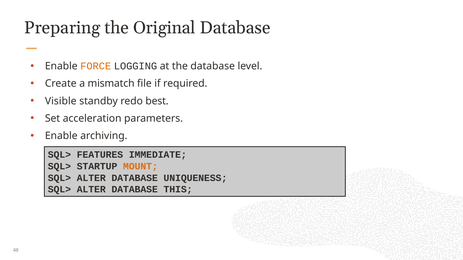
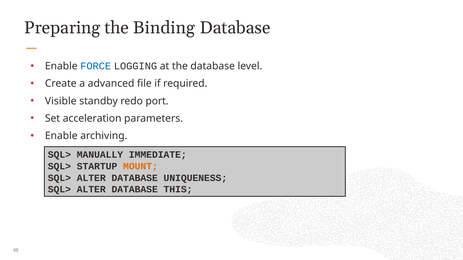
Original: Original -> Binding (164, 28)
FORCE colour: orange -> blue (96, 66)
mismatch: mismatch -> advanced (111, 84)
best: best -> port (157, 101)
FEATURES: FEATURES -> MANUALLY (100, 155)
